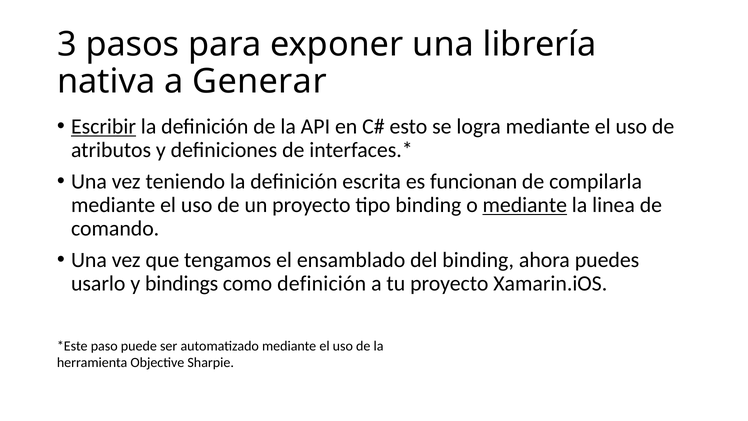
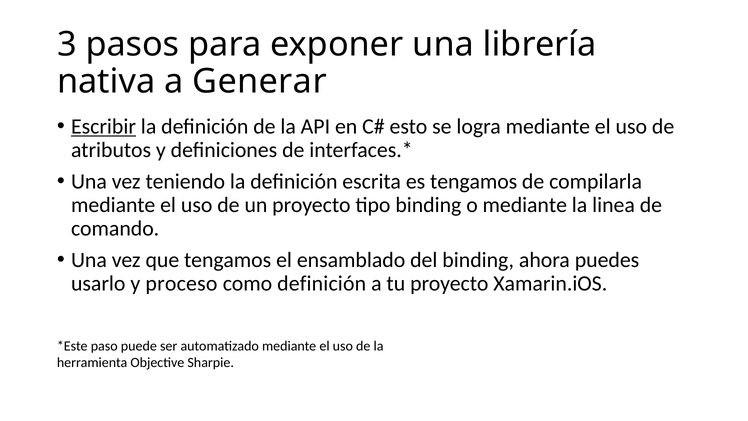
es funcionan: funcionan -> tengamos (474, 181)
mediante underline: present -> none (525, 205)
bindings: bindings -> proceso (181, 283)
